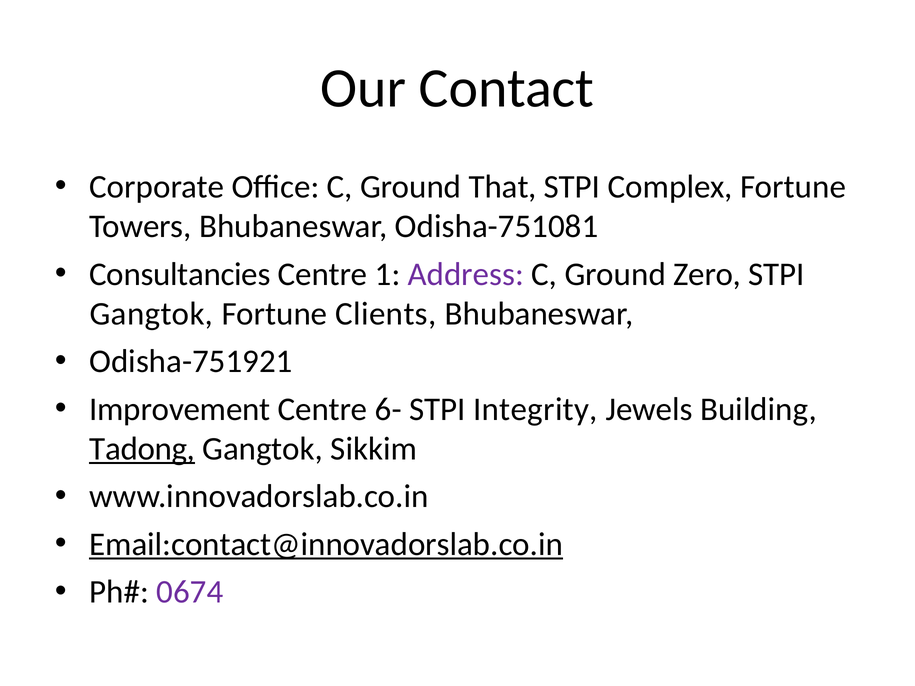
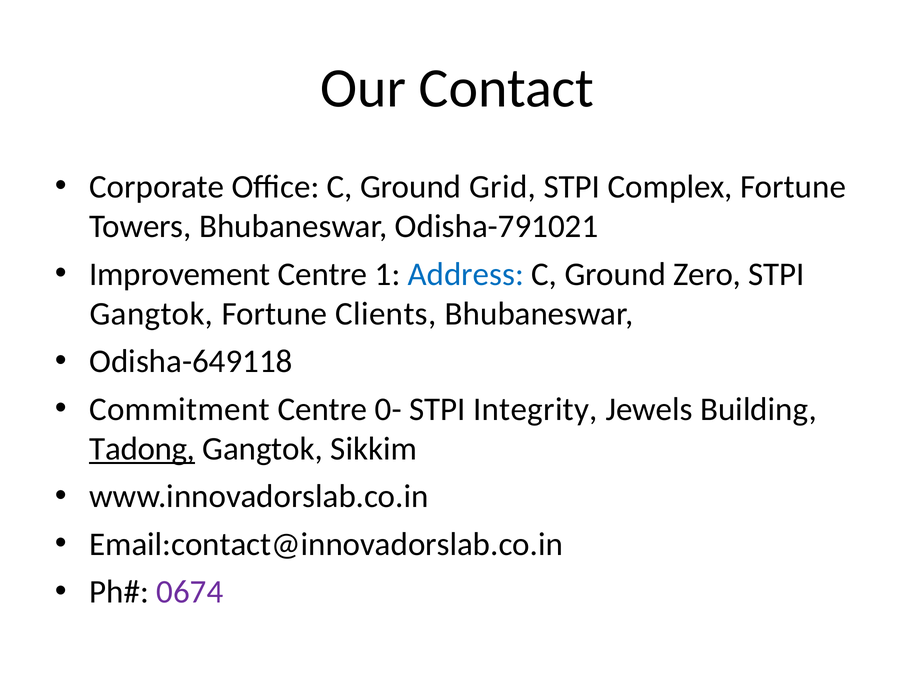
That: That -> Grid (503, 187)
Odisha-751081: Odisha-751081 -> Odisha-791021 (497, 226)
Consultancies: Consultancies -> Improvement (180, 274)
Address colour: purple -> blue (466, 274)
Odisha-751921: Odisha-751921 -> Odisha-649118 (191, 362)
Improvement: Improvement -> Commitment (180, 409)
6-: 6- -> 0- (388, 409)
Email:contact@innovadorslab.co.in underline: present -> none (326, 545)
